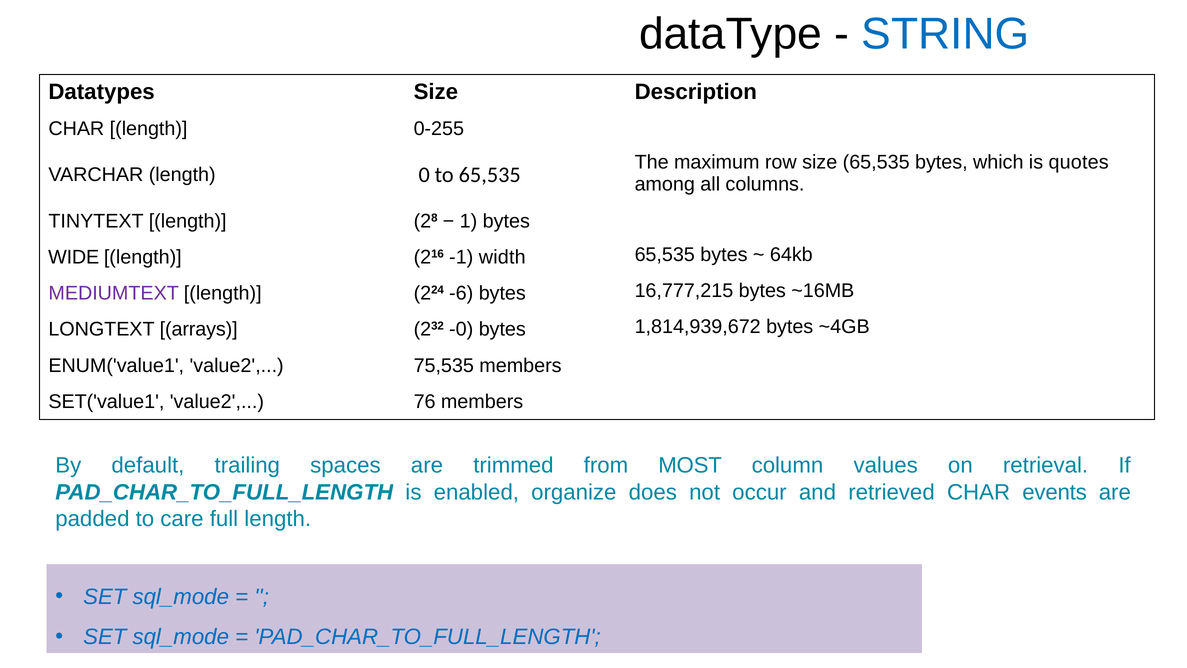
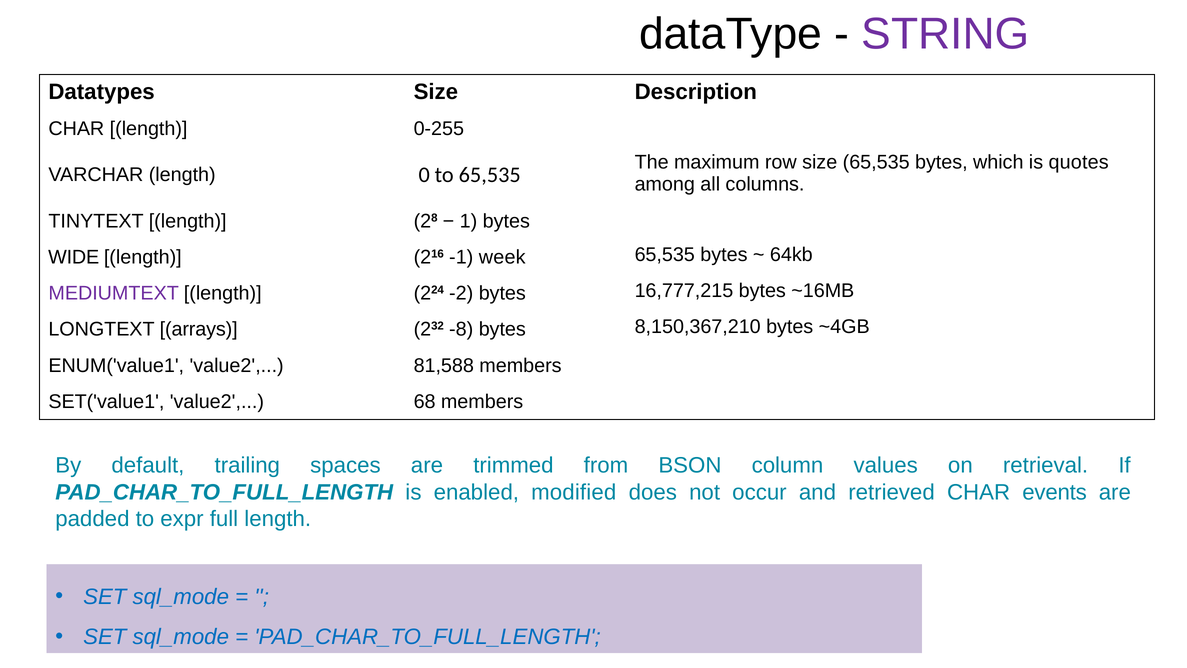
STRING colour: blue -> purple (946, 34)
width: width -> week (502, 257)
-6: -6 -> -2 (461, 293)
-0: -0 -> -8 (461, 329)
1,814,939,672: 1,814,939,672 -> 8,150,367,210 (698, 327)
75,535: 75,535 -> 81,588 (444, 365)
76: 76 -> 68 (425, 401)
MOST: MOST -> BSON (690, 465)
organize: organize -> modified (574, 492)
care: care -> expr (182, 519)
